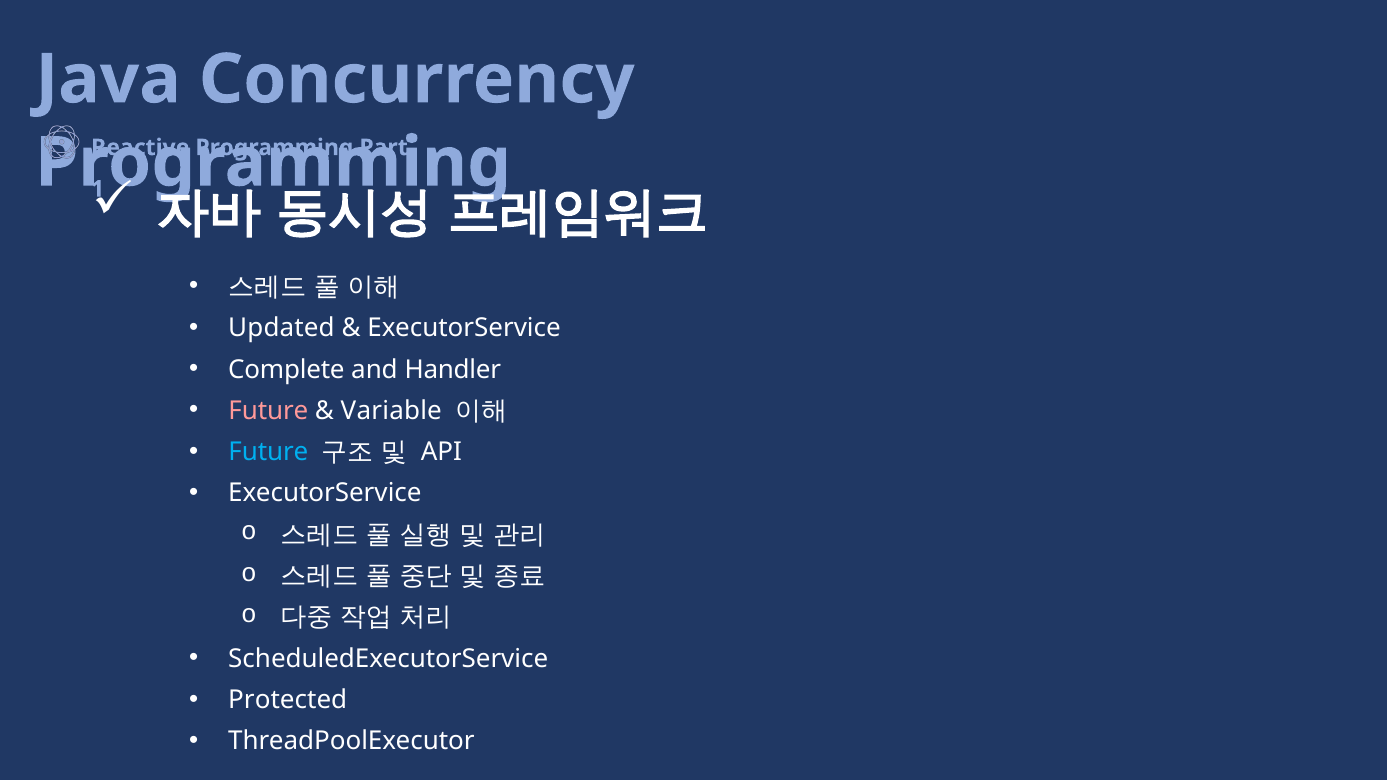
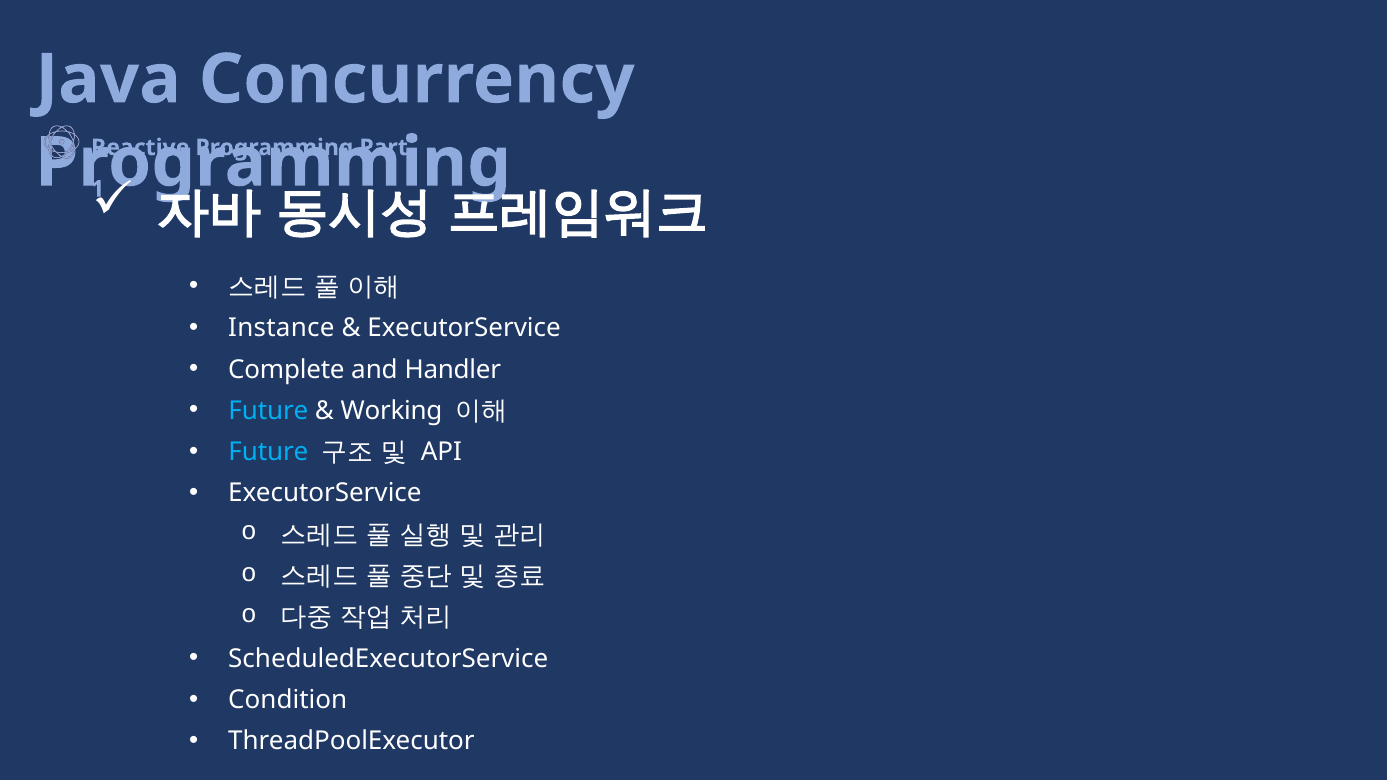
Updated: Updated -> Instance (281, 328)
Future colour: pink -> light blue (268, 411)
Variable: Variable -> Working (392, 411)
Protected: Protected -> Condition (288, 700)
